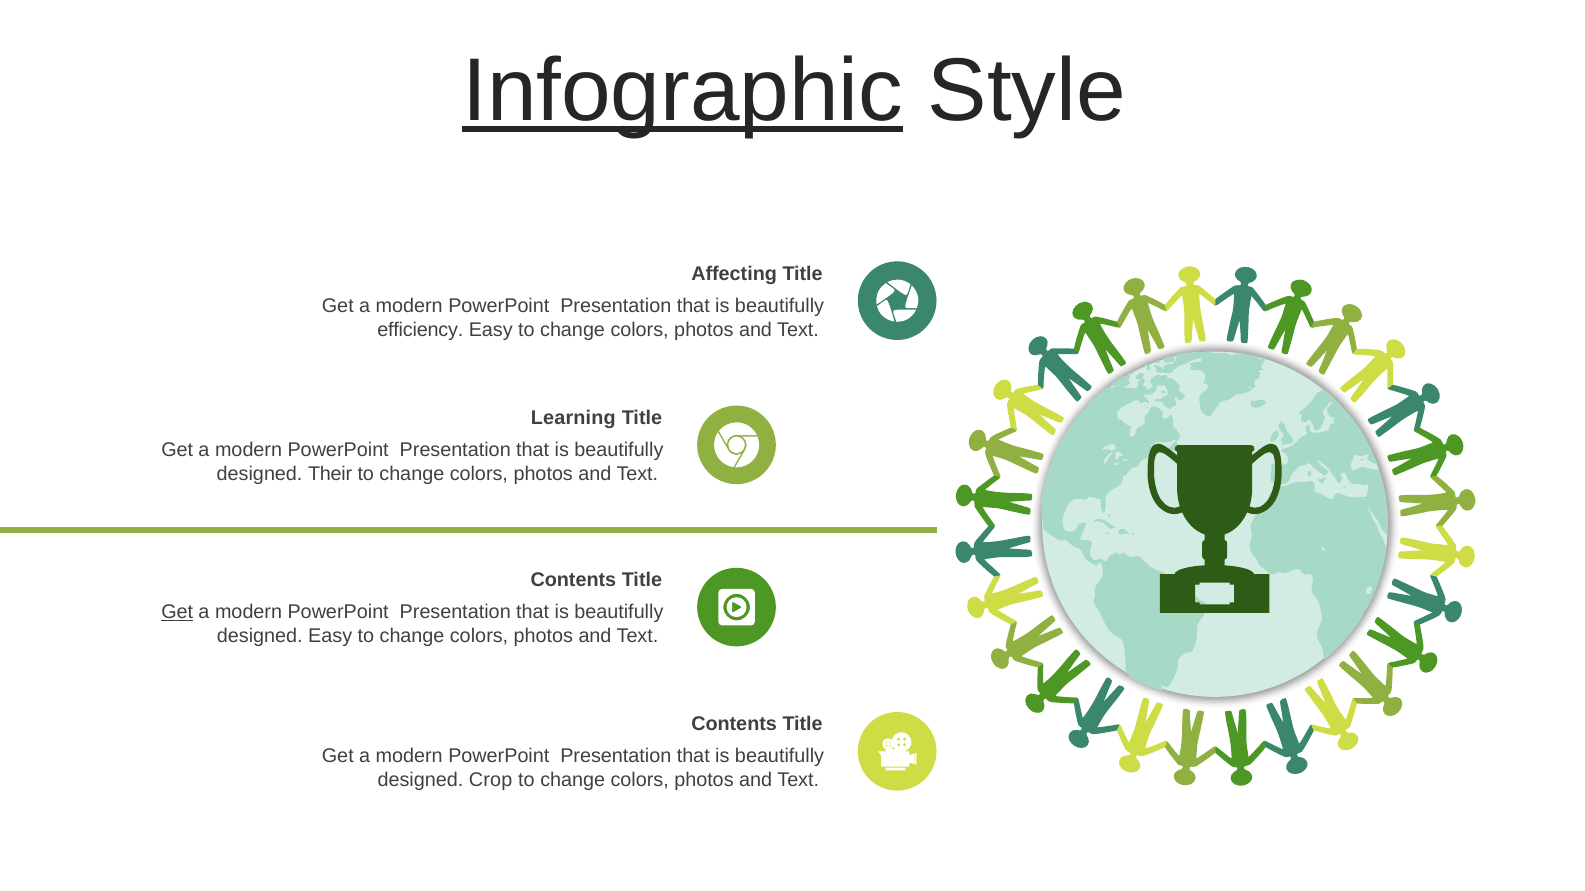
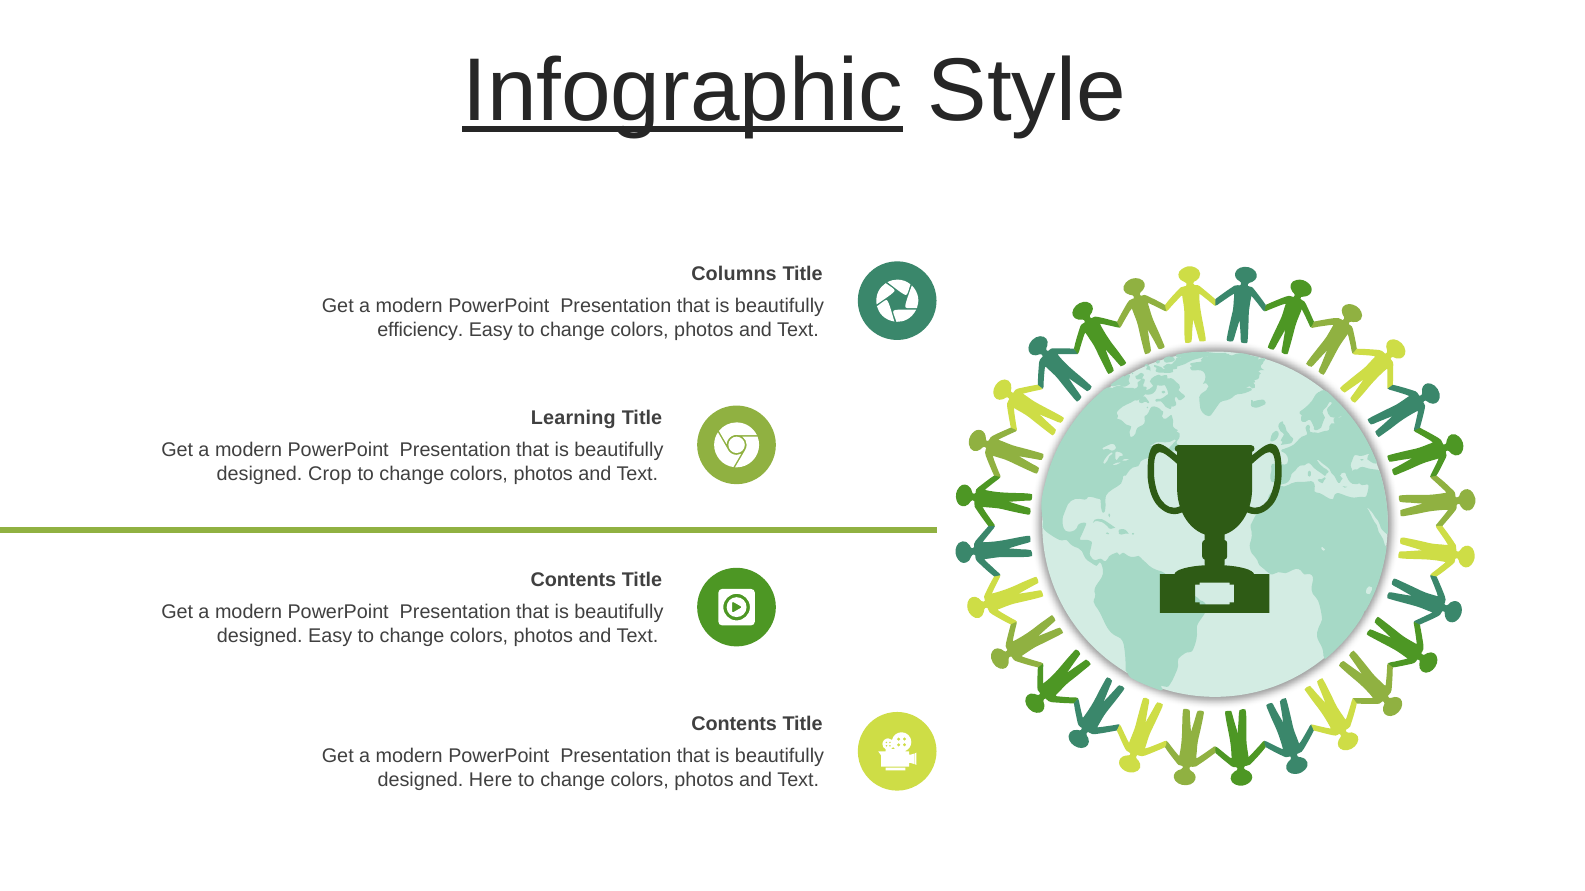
Affecting: Affecting -> Columns (734, 274)
Their: Their -> Crop (330, 474)
Get underline: present -> none (177, 613)
Crop: Crop -> Here (491, 781)
